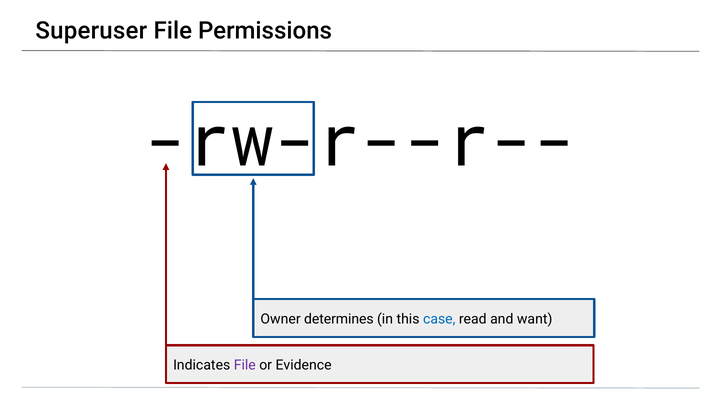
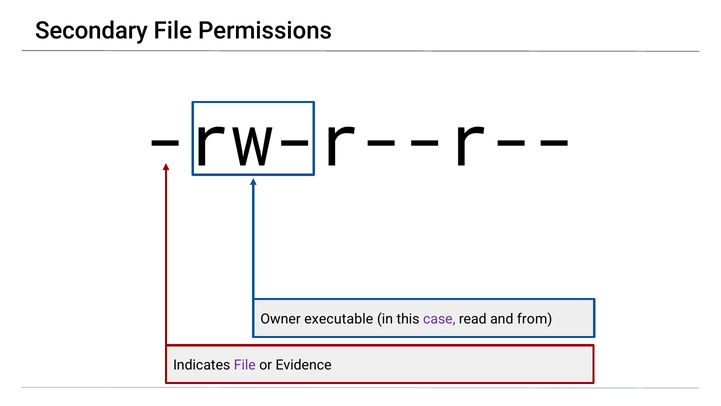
Superuser: Superuser -> Secondary (91, 31)
determines: determines -> executable (339, 319)
case colour: blue -> purple (439, 319)
want: want -> from (535, 319)
